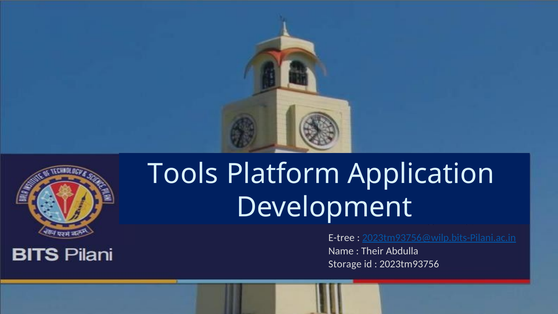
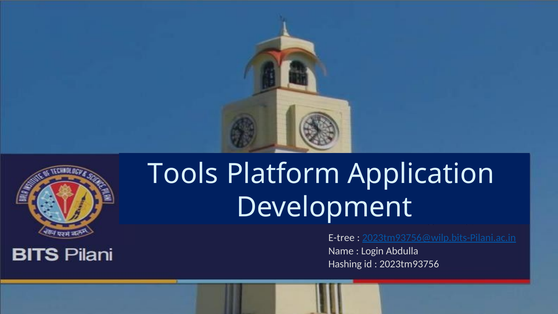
Their: Their -> Login (372, 251)
Storage: Storage -> Hashing (345, 264)
